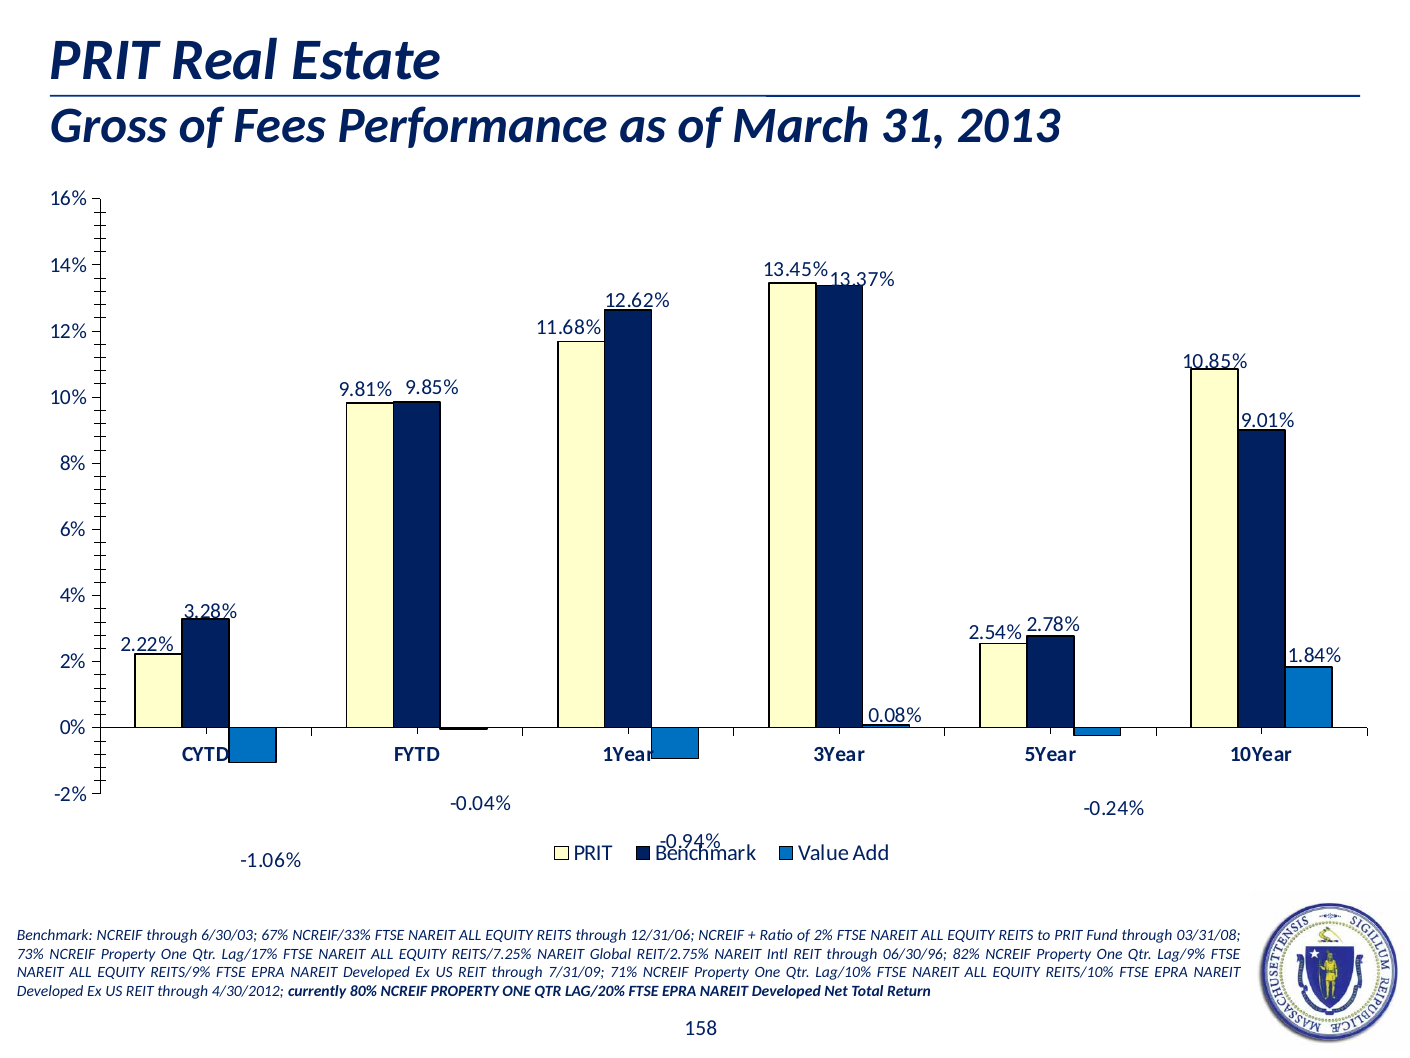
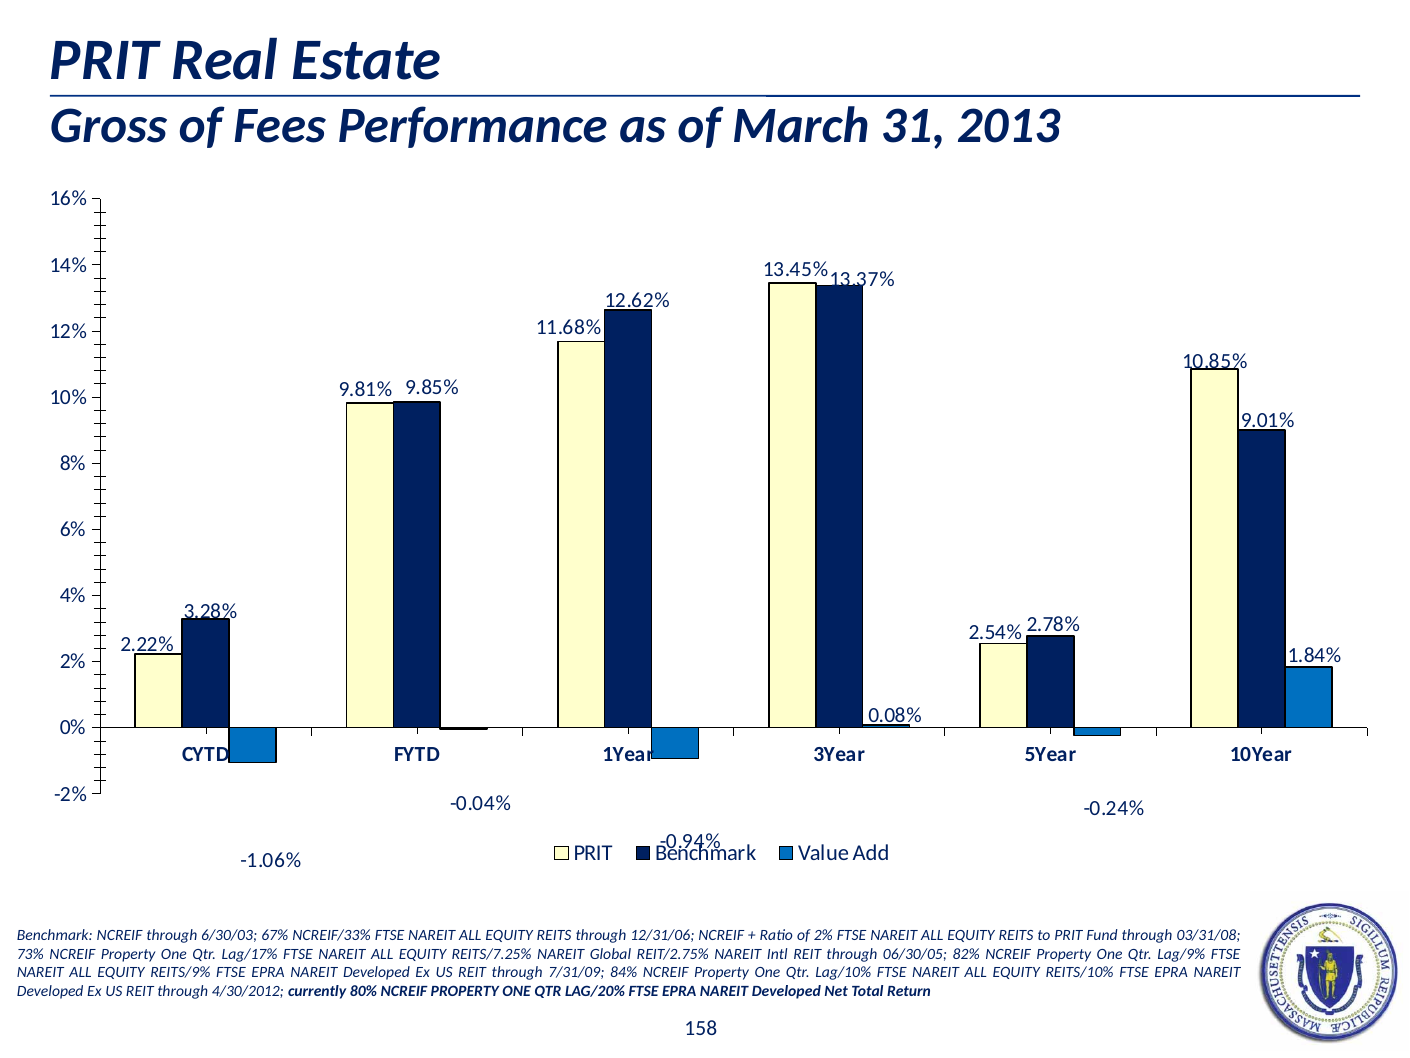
06/30/96: 06/30/96 -> 06/30/05 (915, 954)
71%: 71% -> 84% (624, 972)
